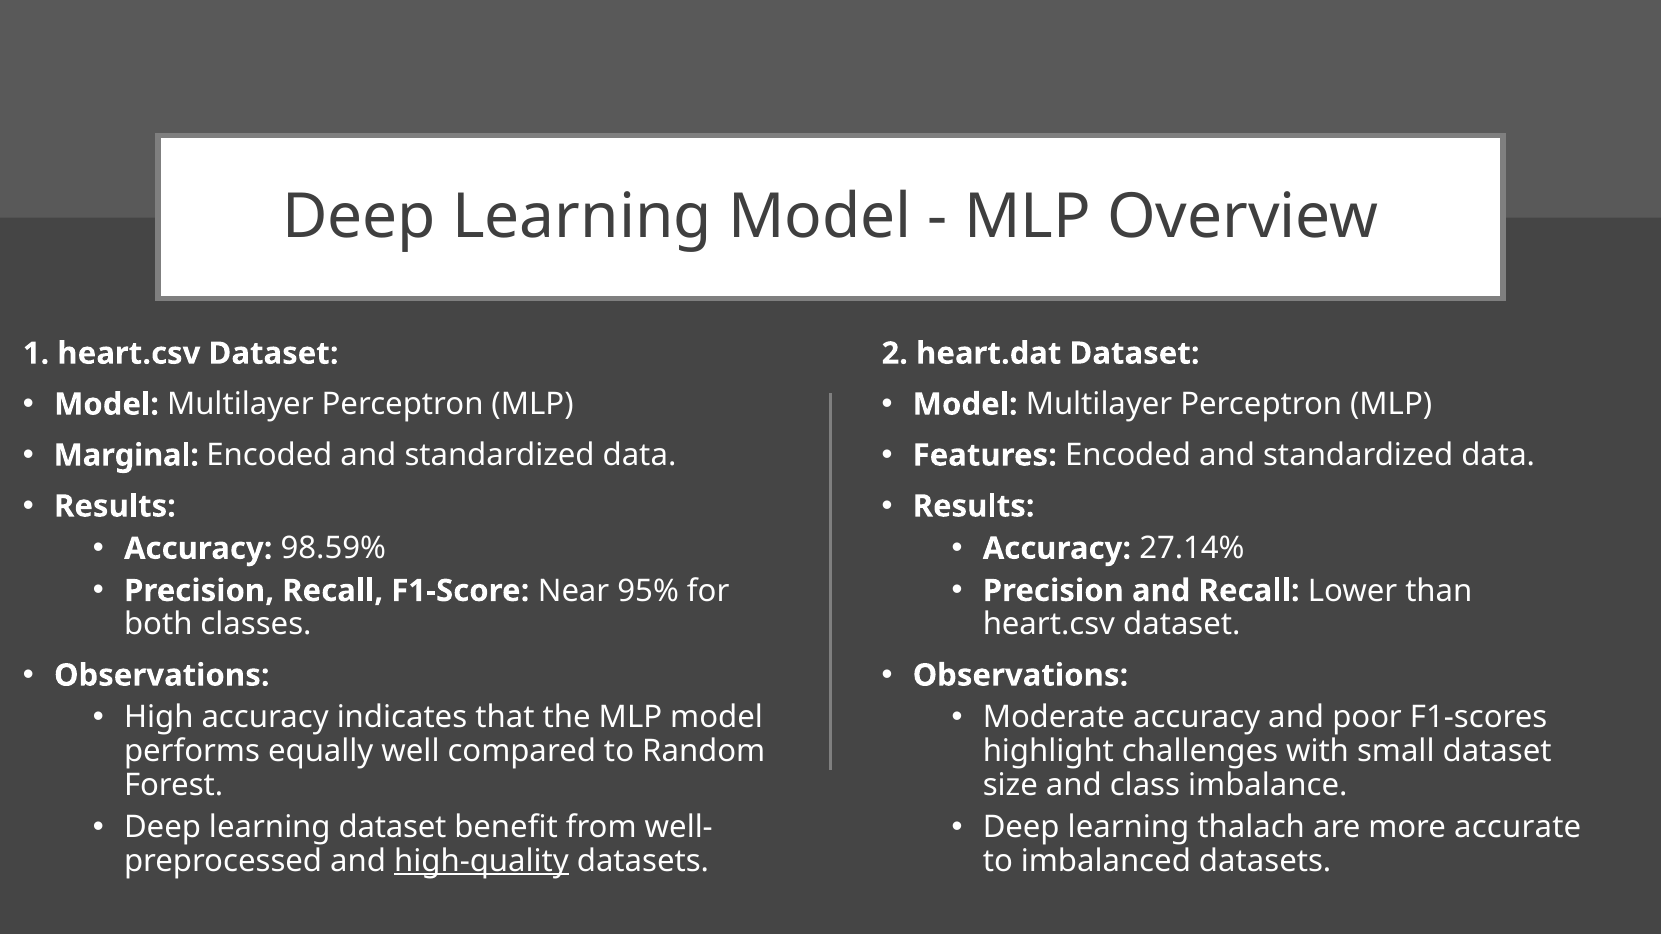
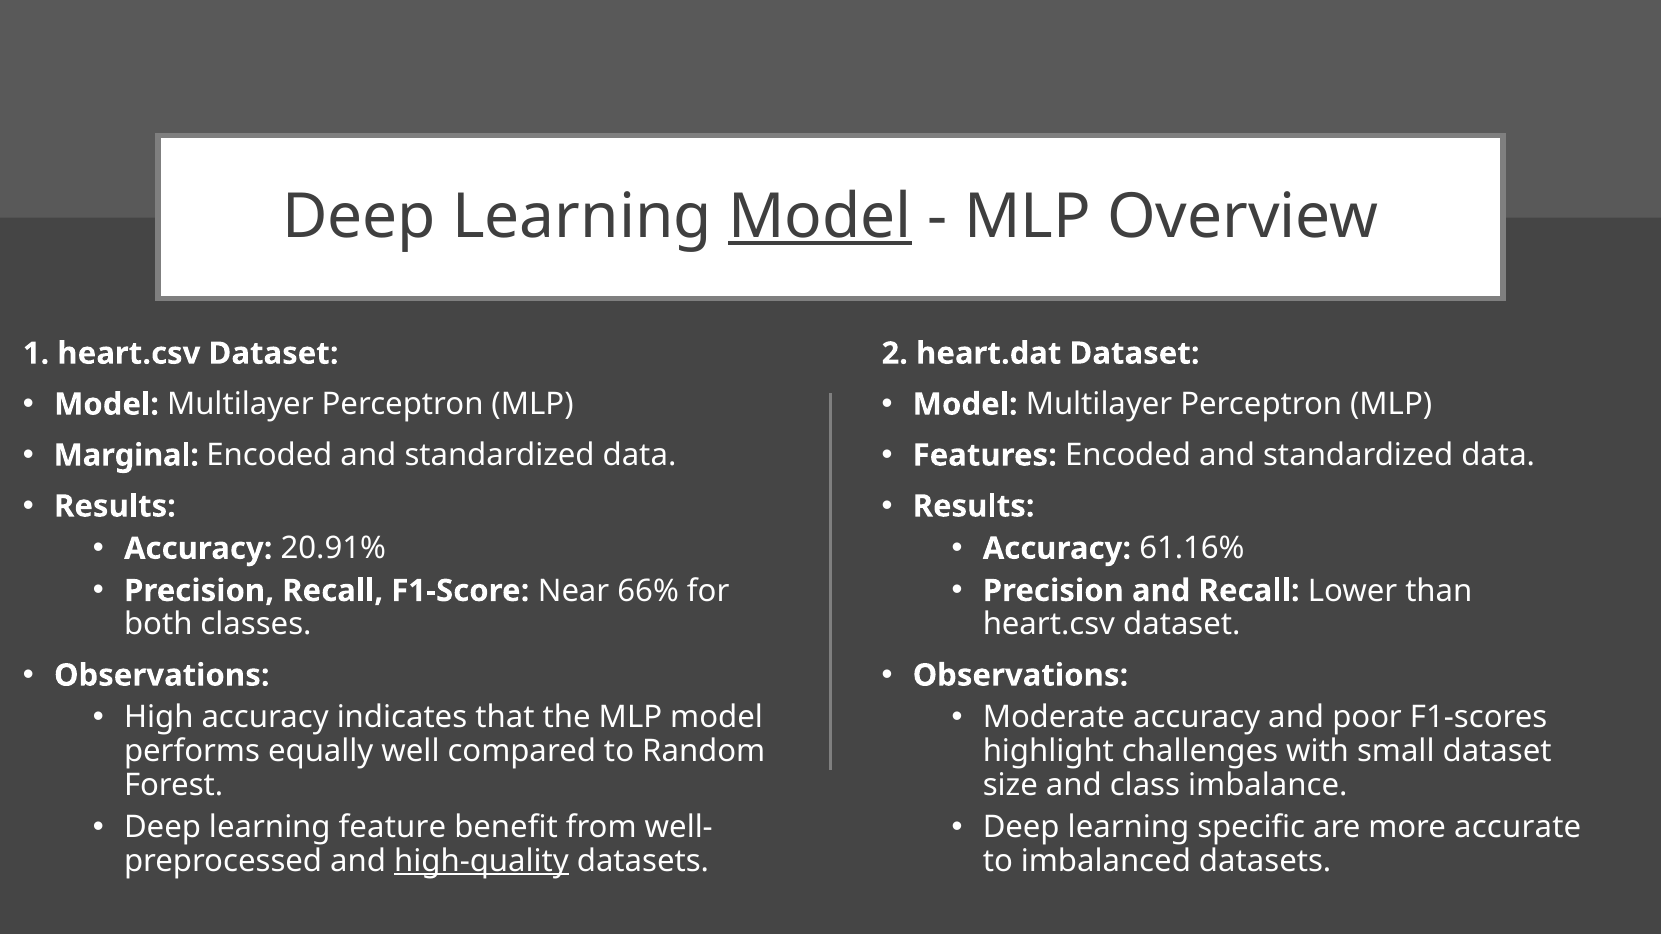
Model underline: none -> present (820, 217)
98.59%: 98.59% -> 20.91% (333, 549)
27.14%: 27.14% -> 61.16% (1192, 549)
95%: 95% -> 66% (648, 591)
learning dataset: dataset -> feature (392, 827)
thalach: thalach -> specific (1251, 827)
